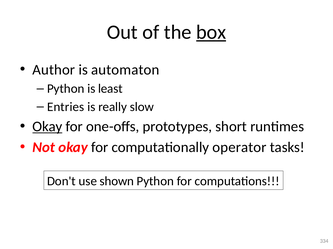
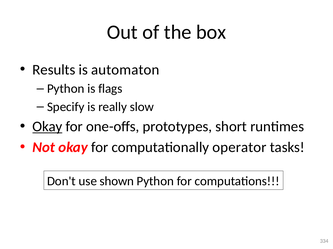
box underline: present -> none (211, 32)
Author: Author -> Results (54, 70)
least: least -> flags (110, 89)
Entries: Entries -> Specify (66, 107)
